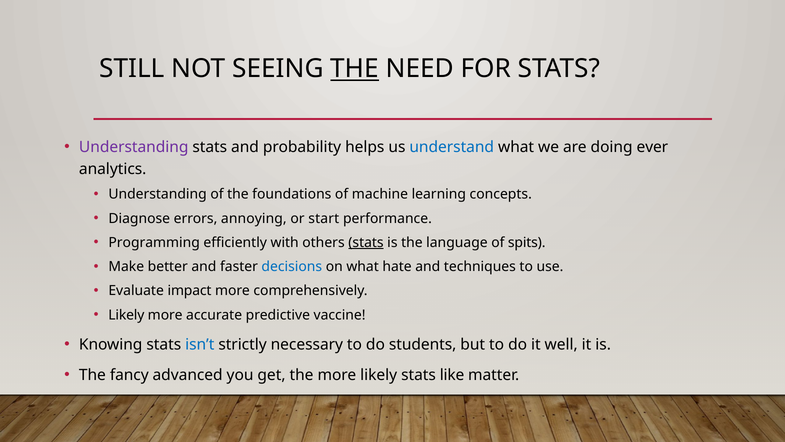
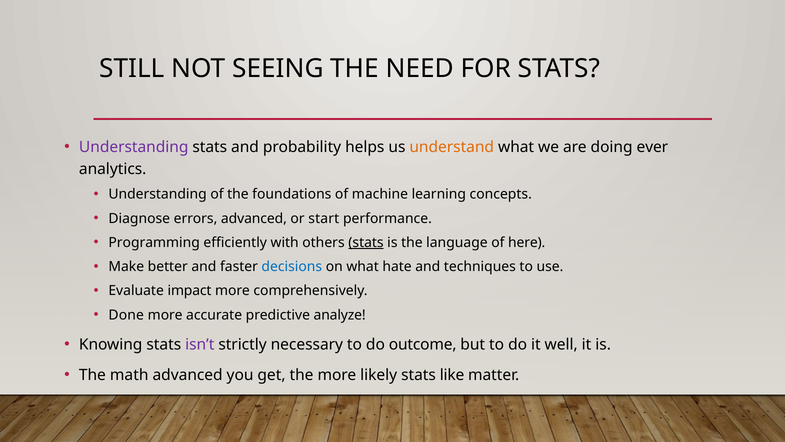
THE underline: present -> none (355, 69)
understand colour: blue -> orange (452, 147)
errors annoying: annoying -> advanced (254, 218)
spits: spits -> here (527, 242)
Likely: Likely -> Done (126, 315)
vaccine: vaccine -> analyze (340, 315)
isn’t colour: blue -> purple (200, 344)
students: students -> outcome (423, 344)
fancy: fancy -> math (129, 375)
